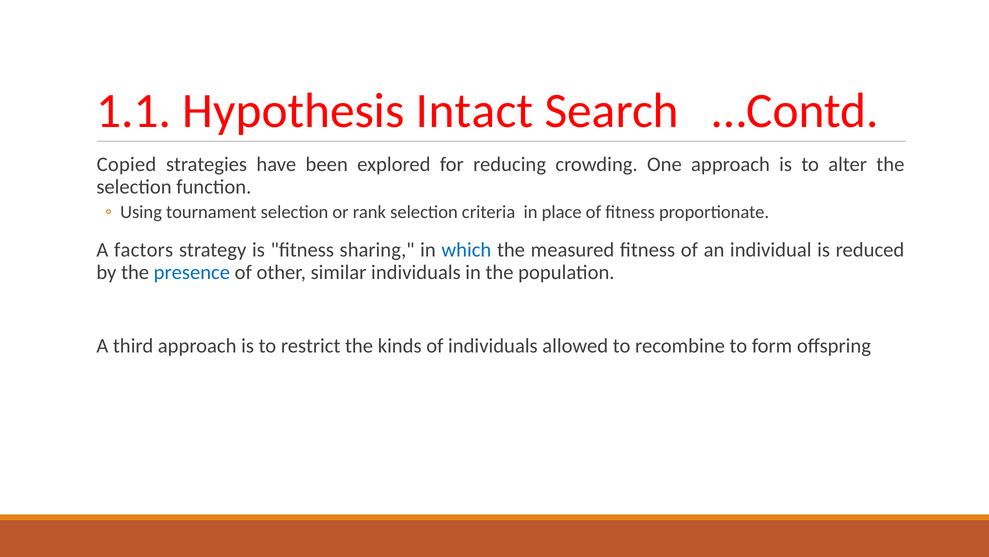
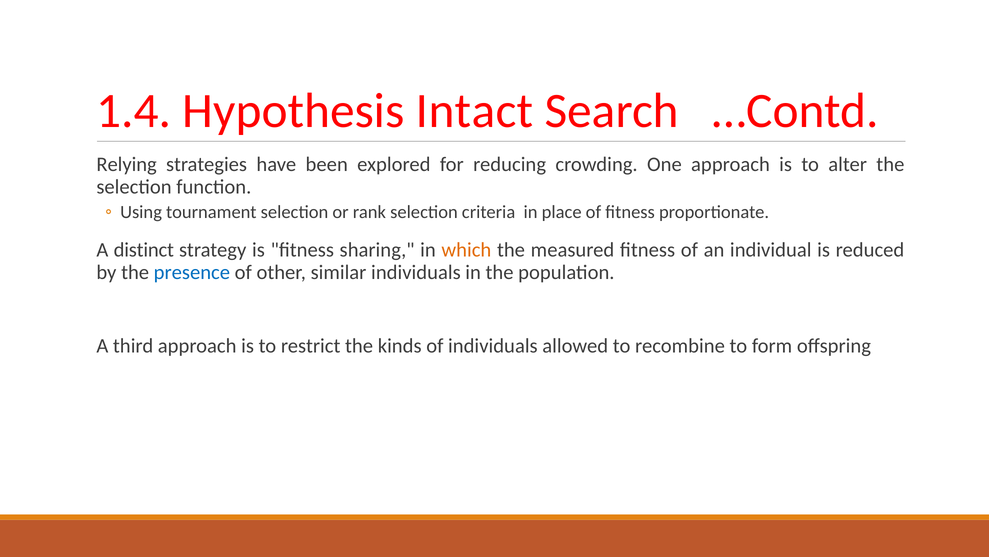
1.1: 1.1 -> 1.4 (134, 111)
Copied: Copied -> Relying (127, 164)
factors: factors -> distinct (144, 250)
which colour: blue -> orange (466, 250)
